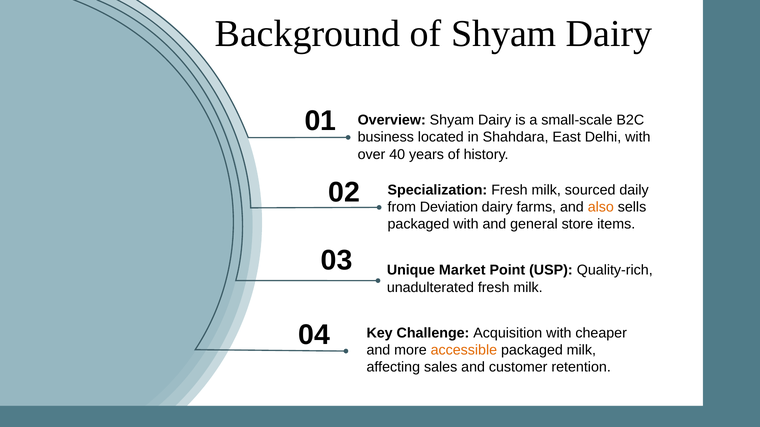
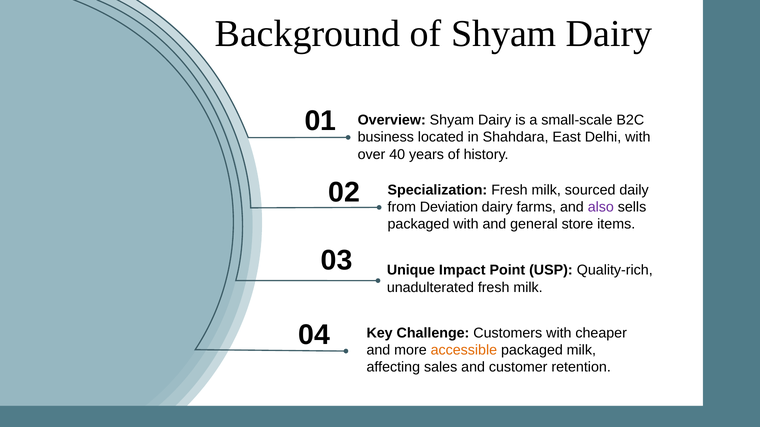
also colour: orange -> purple (601, 207)
Market: Market -> Impact (462, 271)
Acquisition: Acquisition -> Customers (508, 333)
